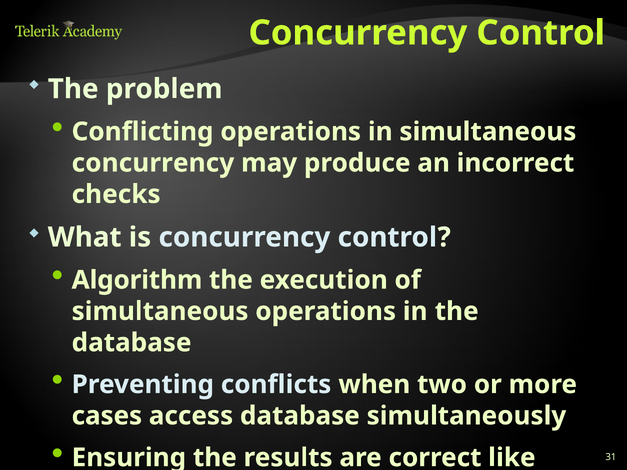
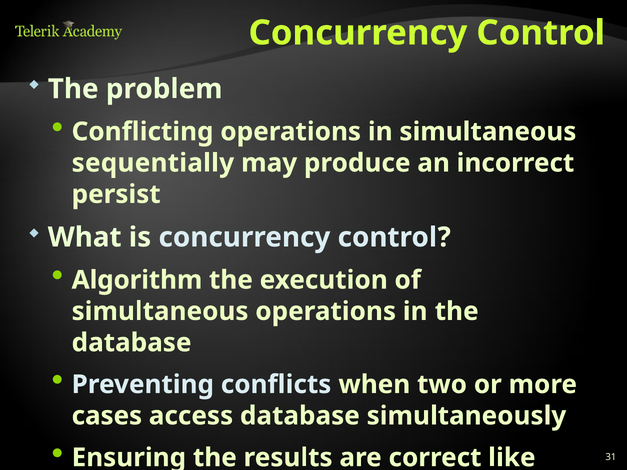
concurrency: concurrency -> sequentially (153, 163)
checks: checks -> persist (116, 194)
